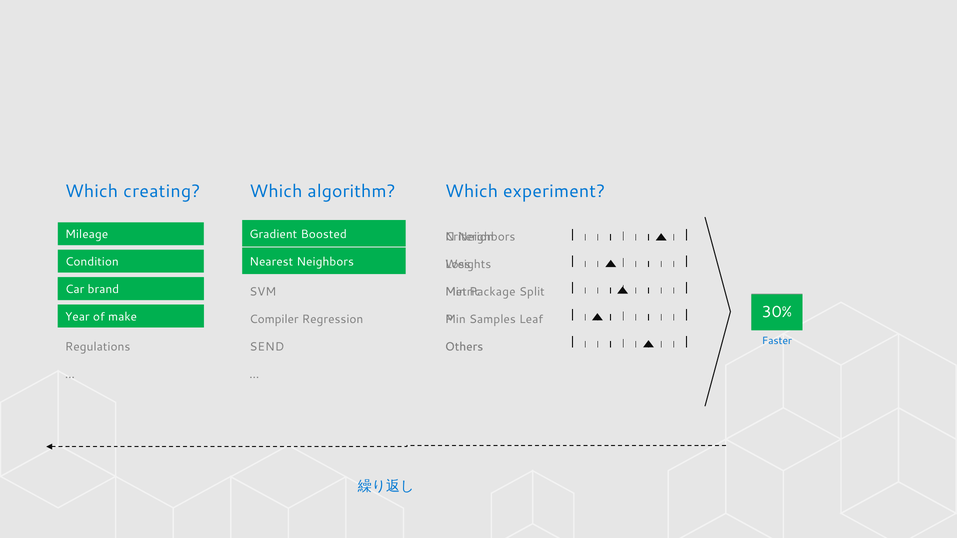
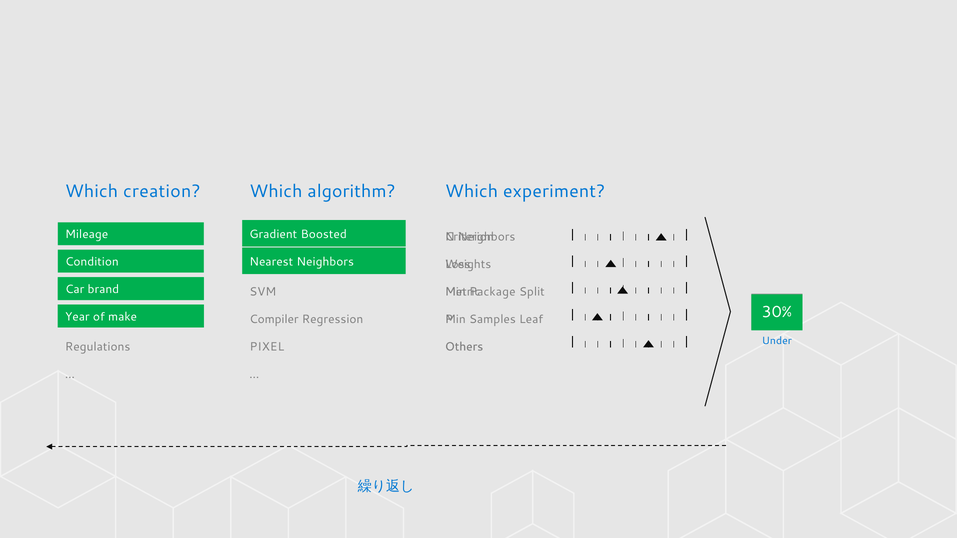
creating: creating -> creation (162, 191)
Faster: Faster -> Under (777, 341)
SEND: SEND -> PIXEL (267, 347)
